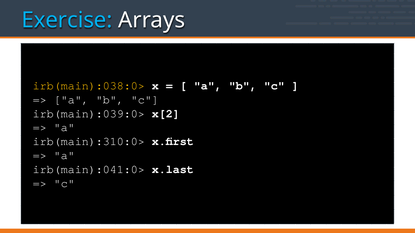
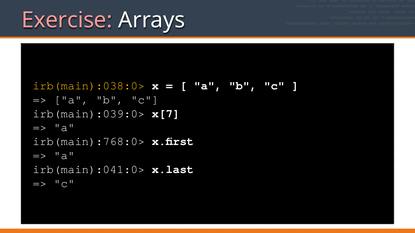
Exercise colour: light blue -> pink (67, 20)
x[2: x[2 -> x[7 (166, 114)
irb(main):310:0>: irb(main):310:0> -> irb(main):768:0> (89, 142)
